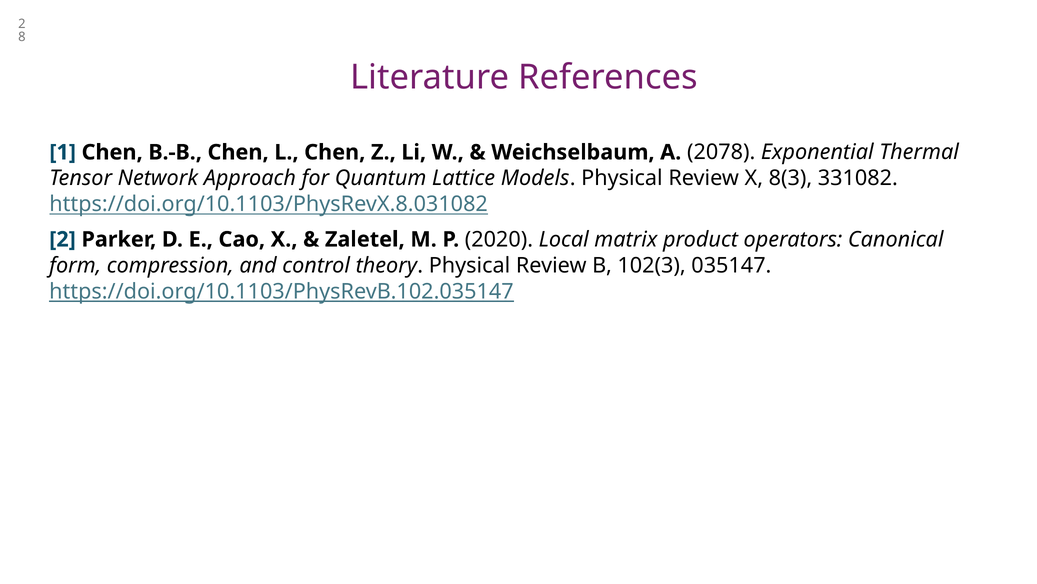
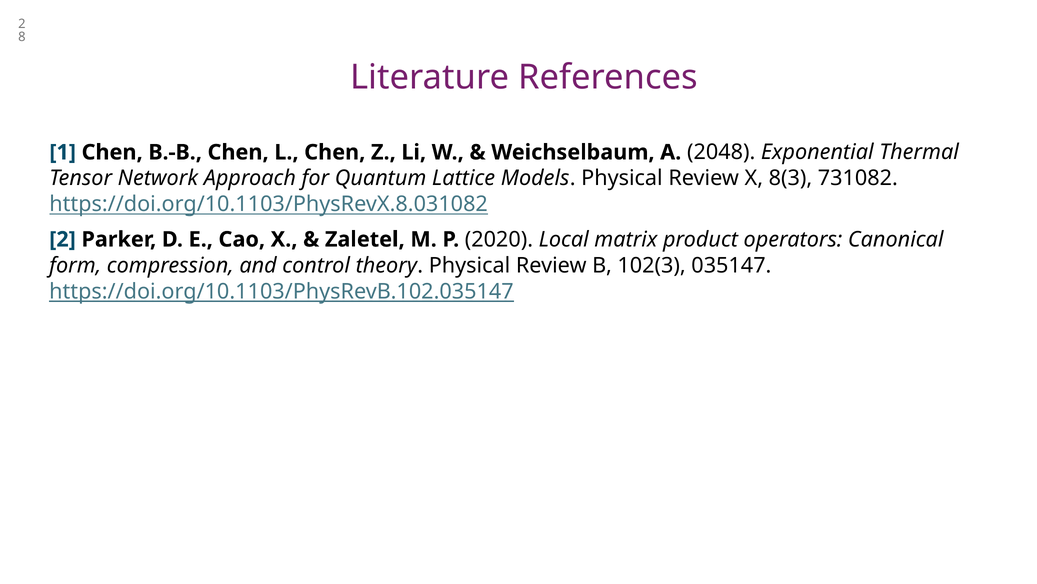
2078: 2078 -> 2048 (721, 152)
331082: 331082 -> 731082 (858, 178)
